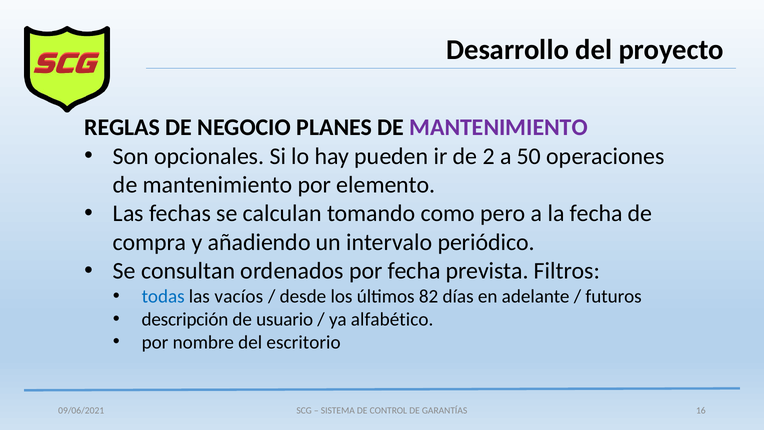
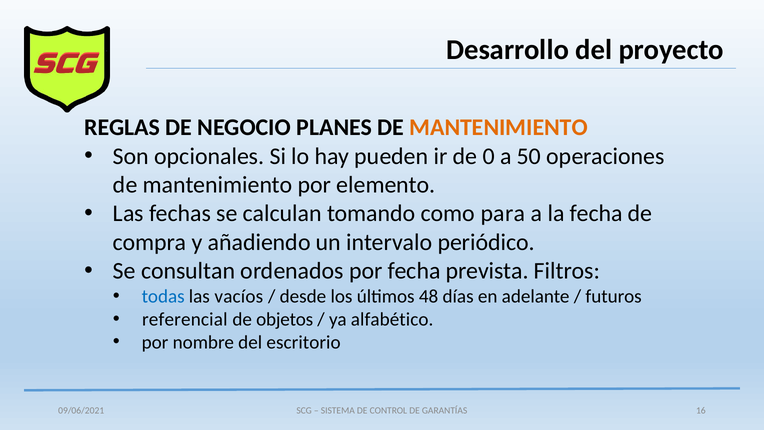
MANTENIMIENTO colour: purple -> orange (499, 127)
2: 2 -> 0 (489, 156)
pero: pero -> para (503, 213)
82: 82 -> 48 (429, 296)
descripción: descripción -> referencial (185, 319)
usuario: usuario -> objetos (285, 319)
